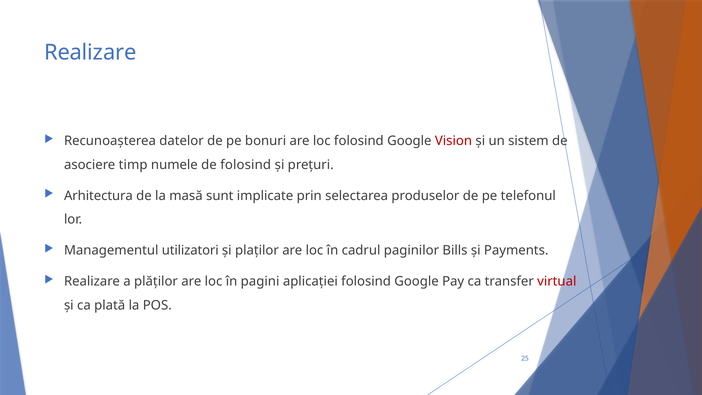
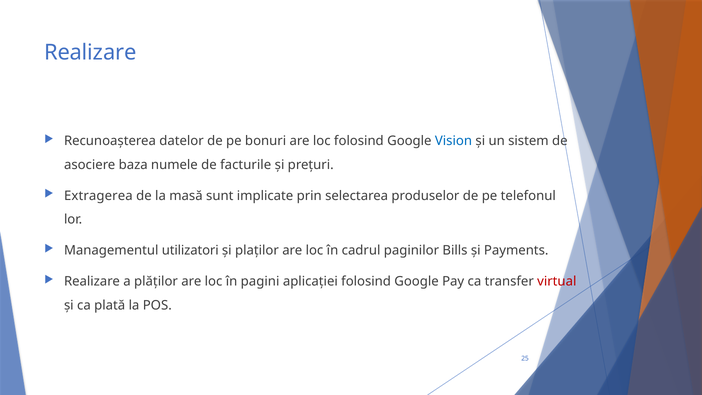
Vision colour: red -> blue (453, 141)
timp: timp -> baza (133, 165)
de folosind: folosind -> facturile (246, 165)
Arhitectura: Arhitectura -> Extragerea (98, 196)
